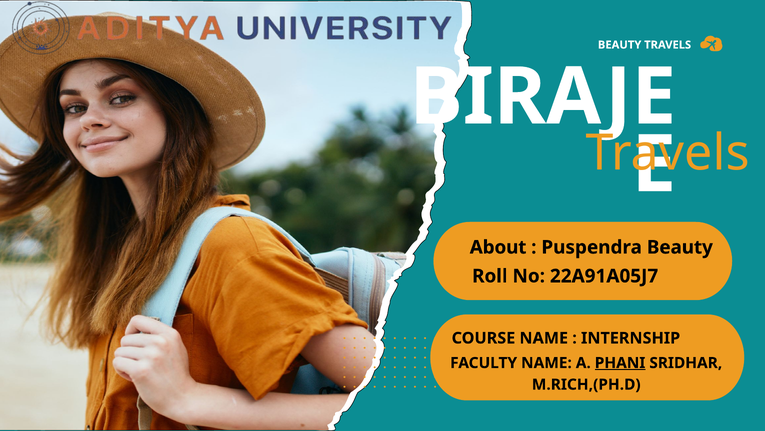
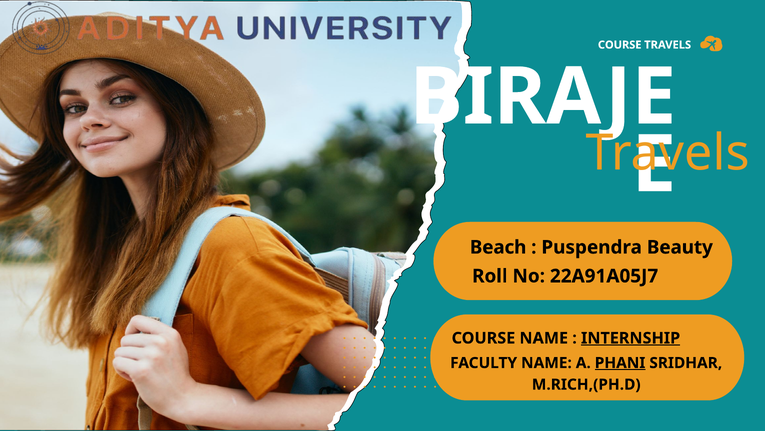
BEAUTY: BEAUTY -> COURSE (620, 45)
About: About -> Beach (498, 247)
INTERNSHIP underline: none -> present (631, 338)
